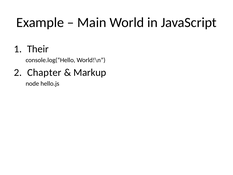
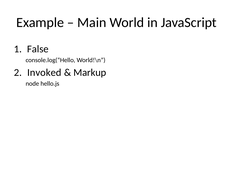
Their: Their -> False (38, 49)
Chapter: Chapter -> Invoked (44, 72)
